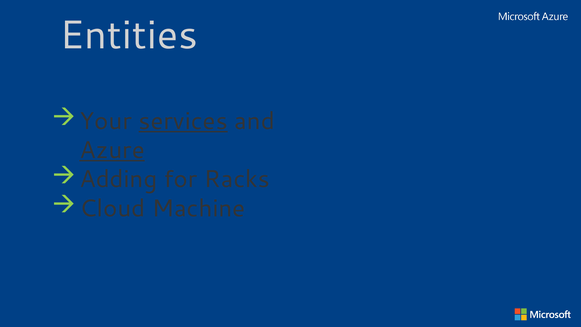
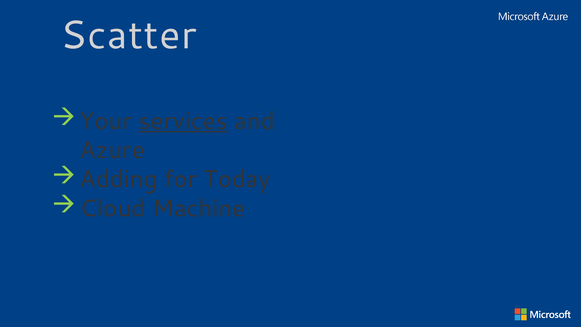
Entities: Entities -> Scatter (128, 35)
Azure underline: present -> none (112, 150)
Racks: Racks -> Today (237, 179)
